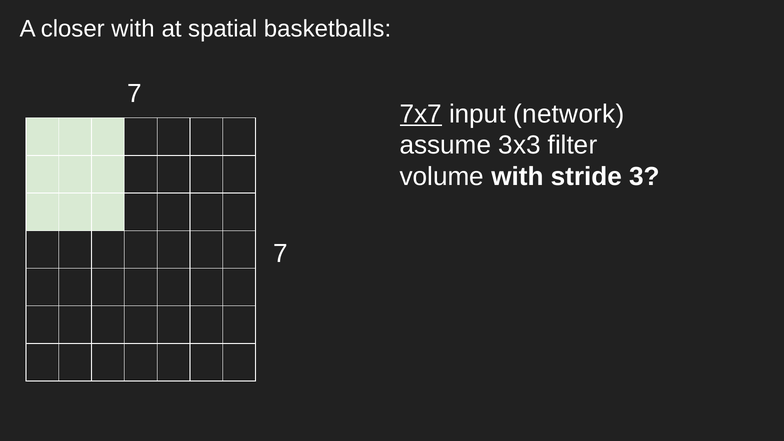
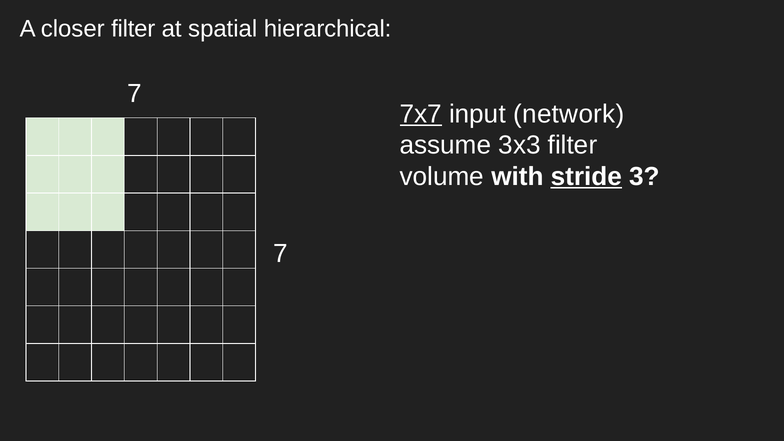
closer with: with -> filter (133, 29)
basketballs: basketballs -> hierarchical (328, 29)
stride underline: none -> present (586, 177)
